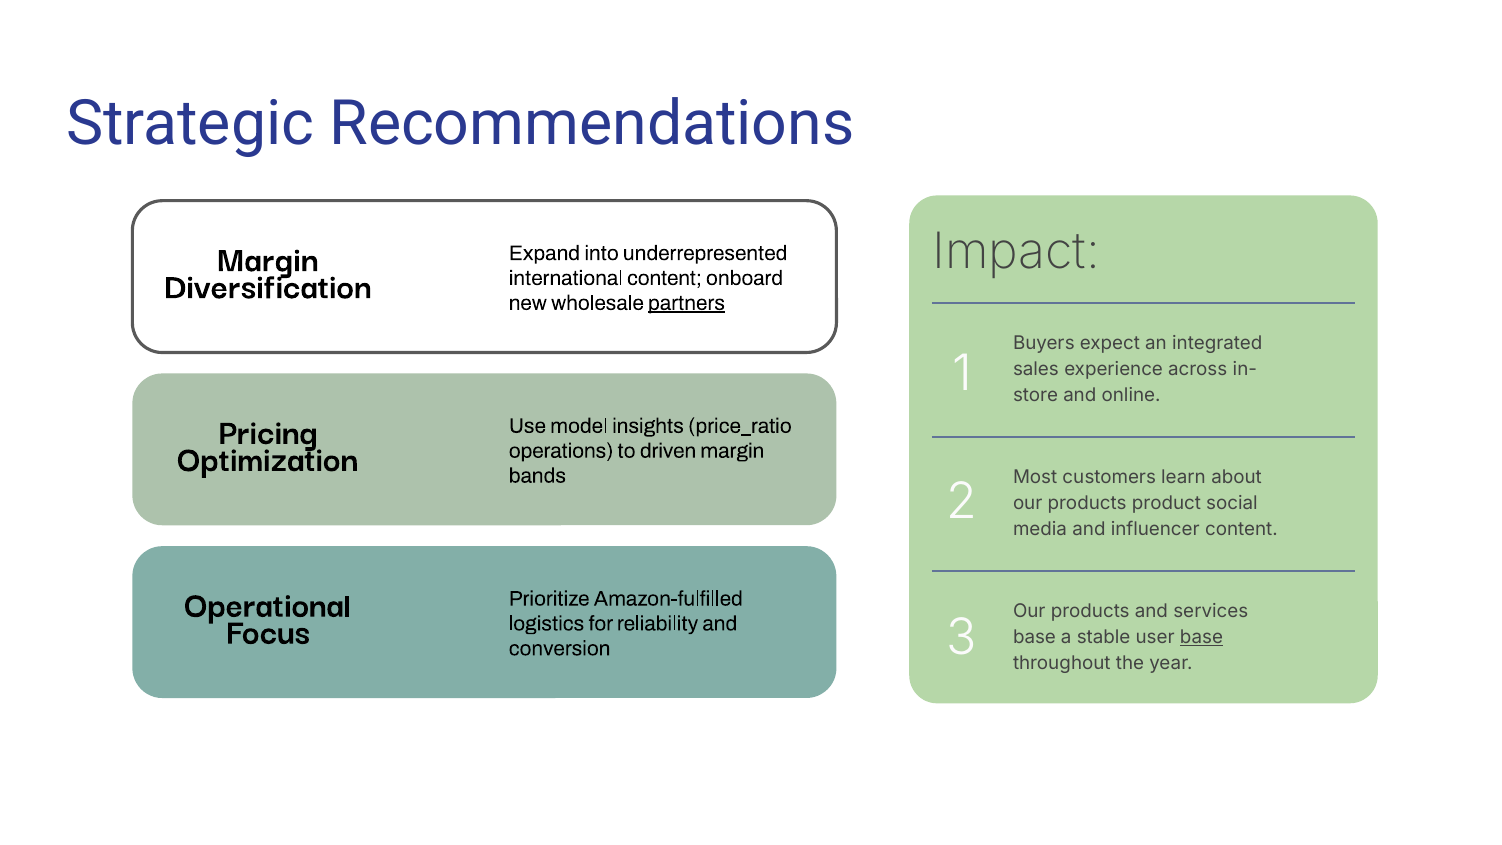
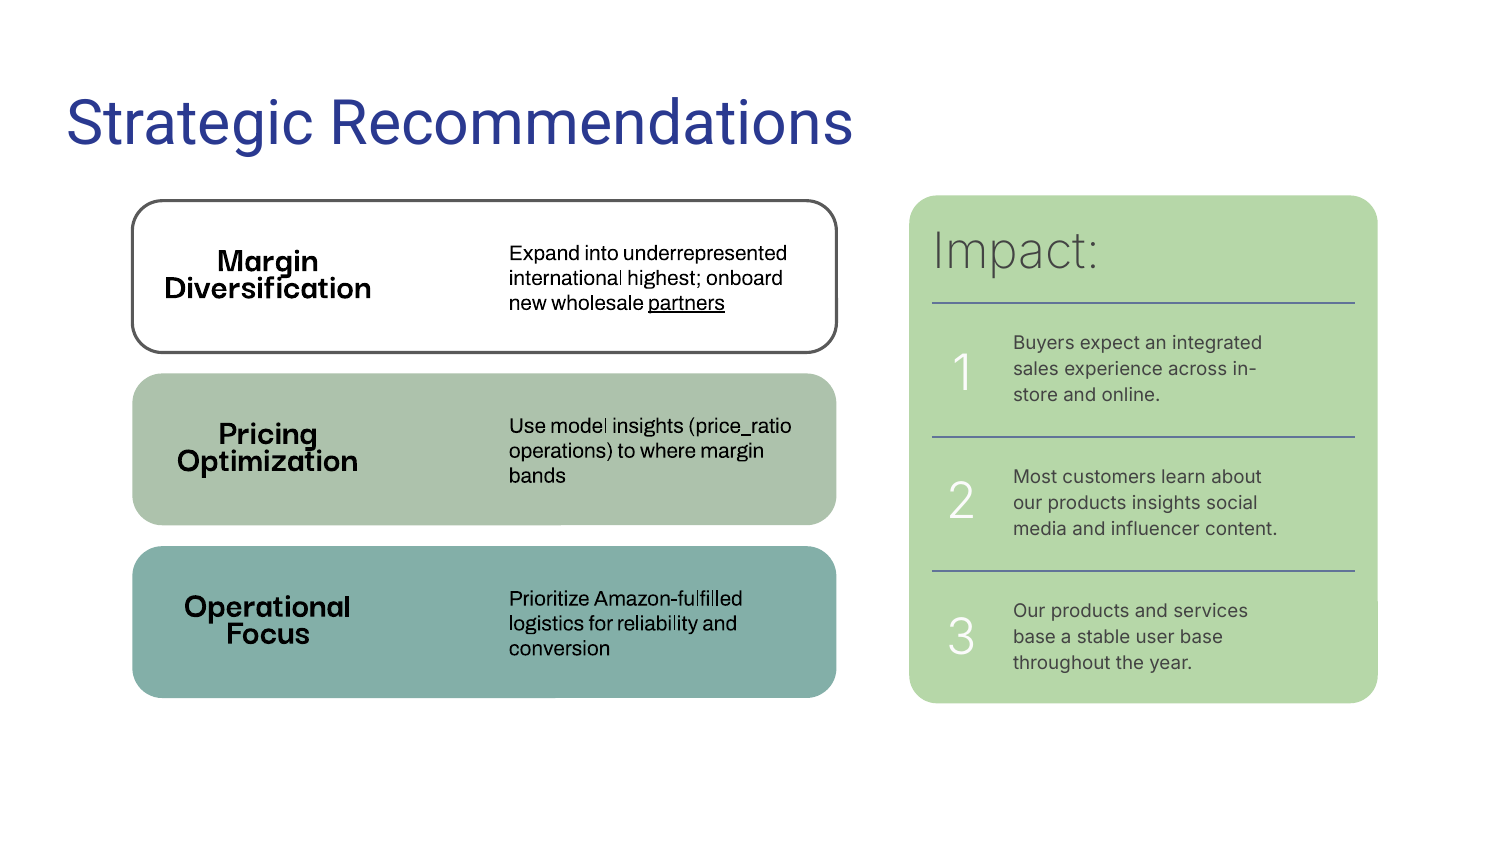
international content: content -> highest (664, 278)
driven: driven -> where (668, 451)
products product: product -> insights (1166, 503)
base underline: present -> none (1202, 637)
